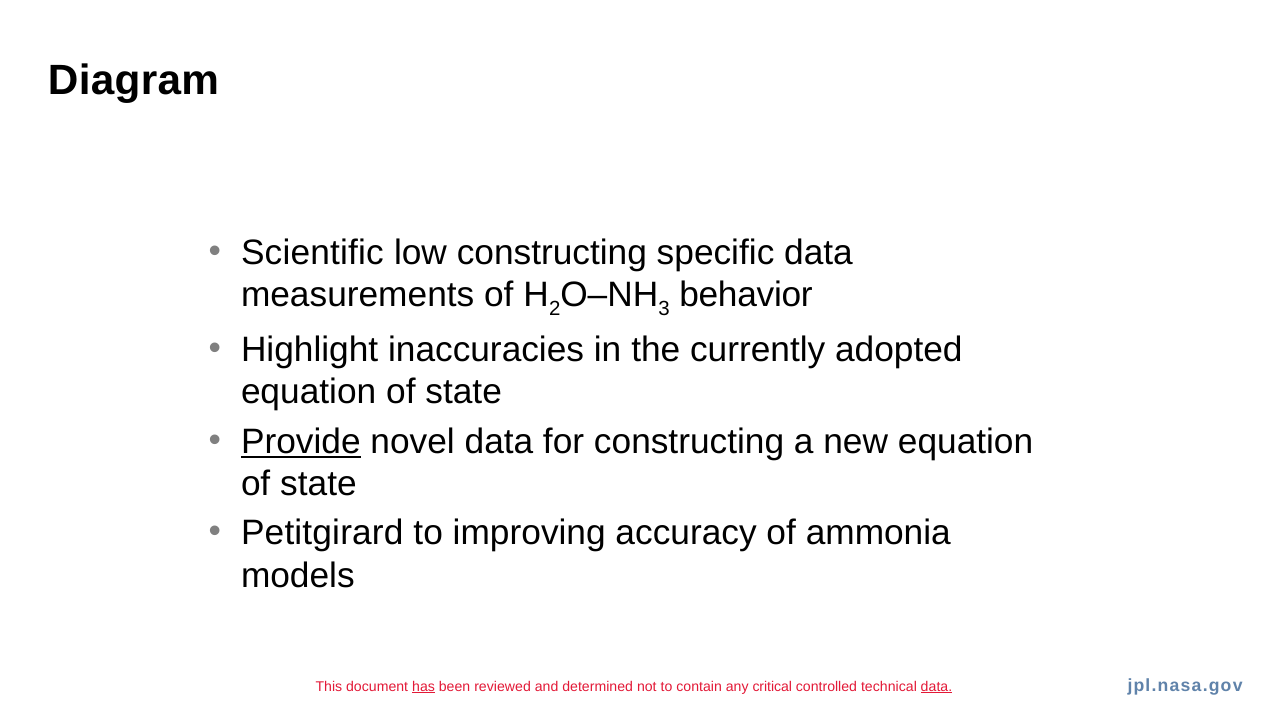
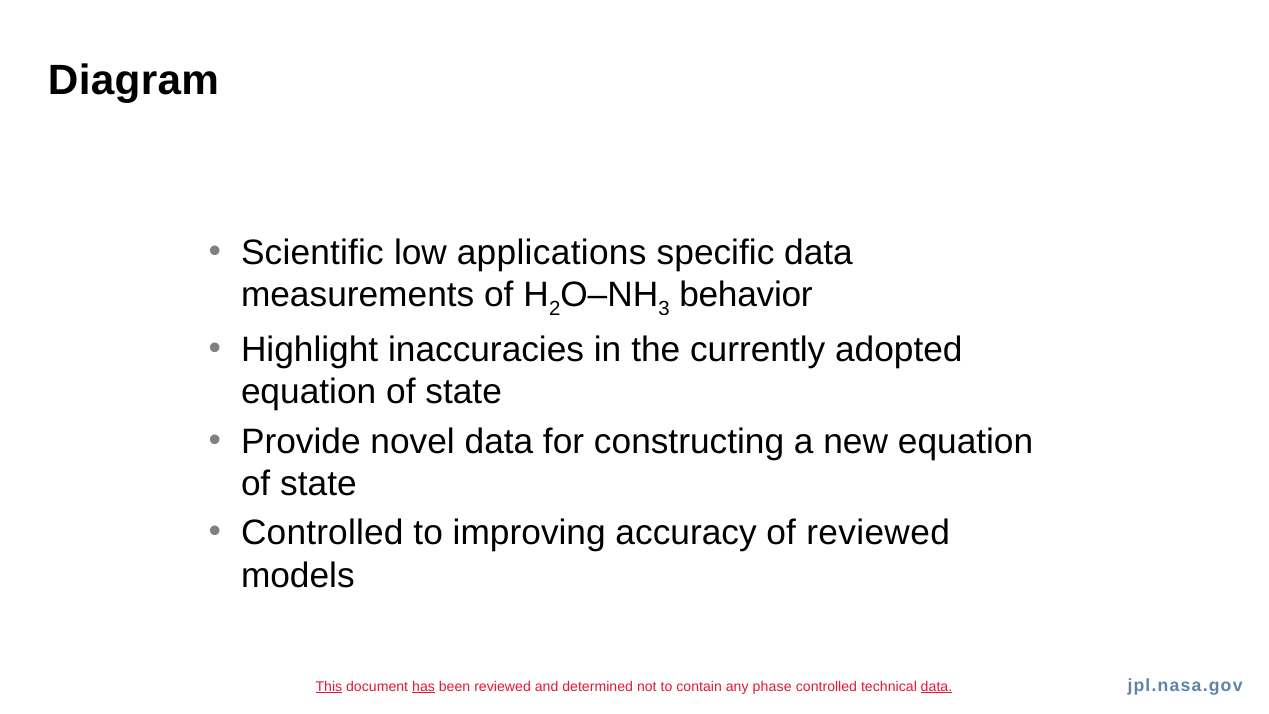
low constructing: constructing -> applications (552, 252)
Provide underline: present -> none (301, 441)
Petitgirard: Petitgirard -> Controlled (322, 533)
of ammonia: ammonia -> reviewed (878, 533)
This underline: none -> present (329, 687)
critical: critical -> phase (772, 687)
